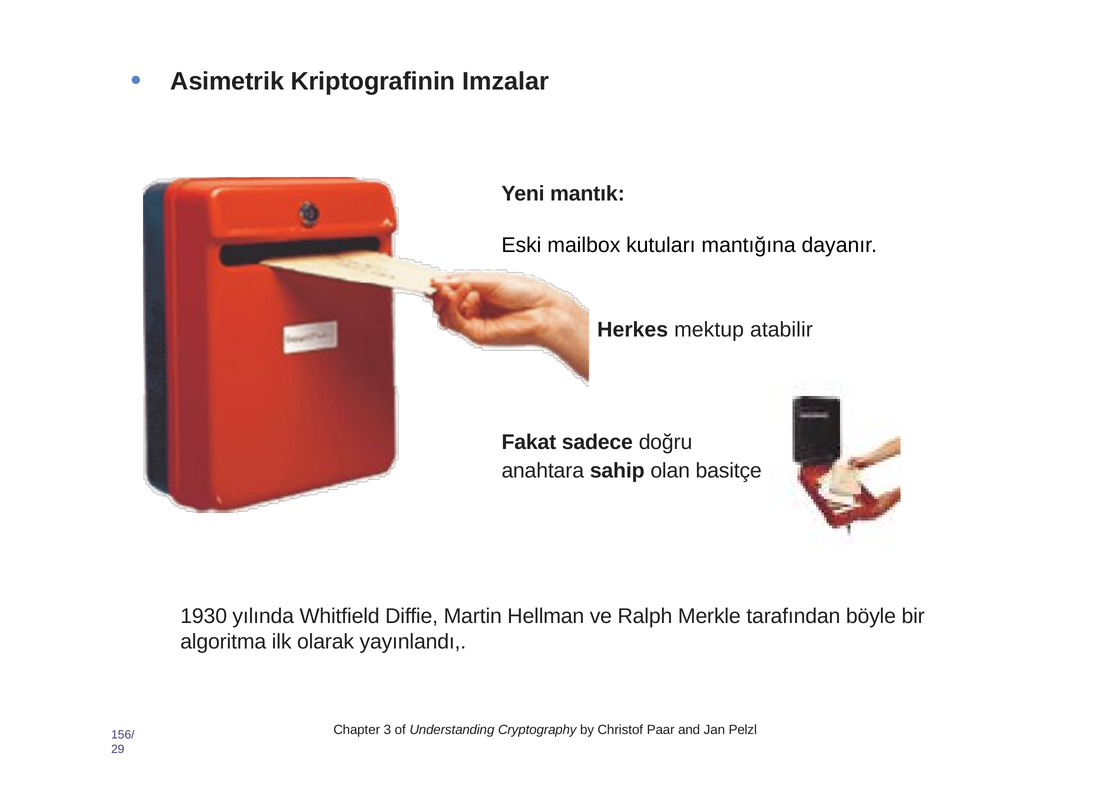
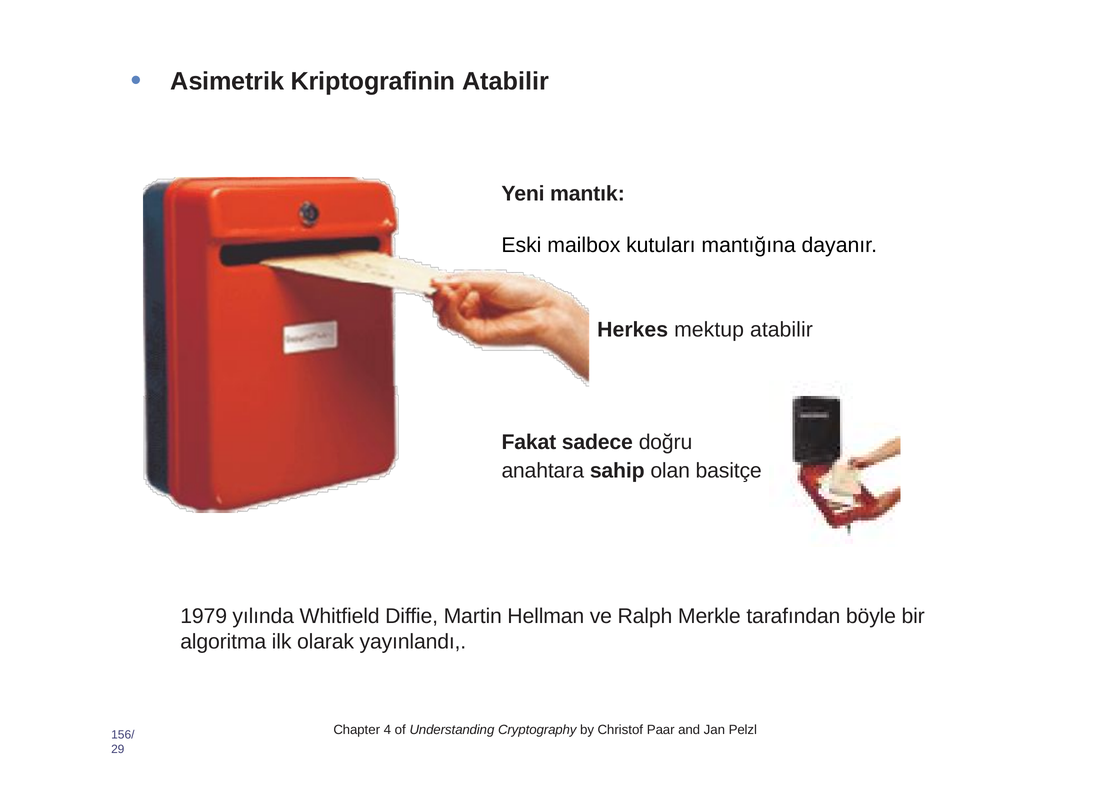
Kriptografinin Imzalar: Imzalar -> Atabilir (506, 81)
1930: 1930 -> 1979 (204, 616)
3: 3 -> 4 (387, 730)
